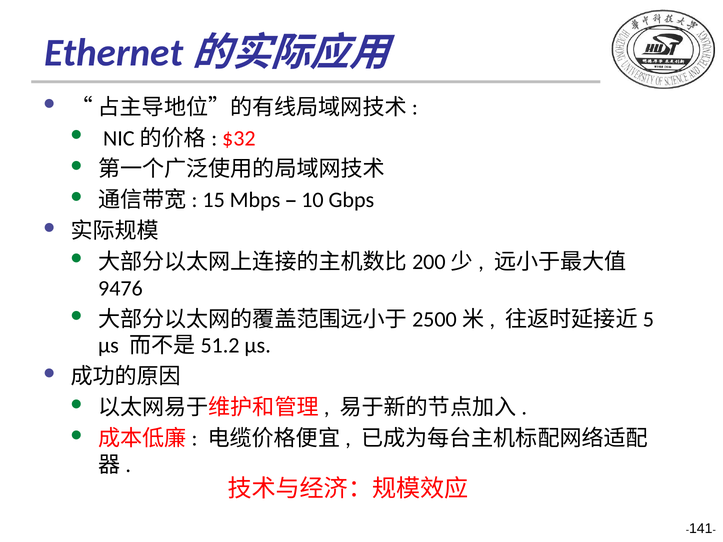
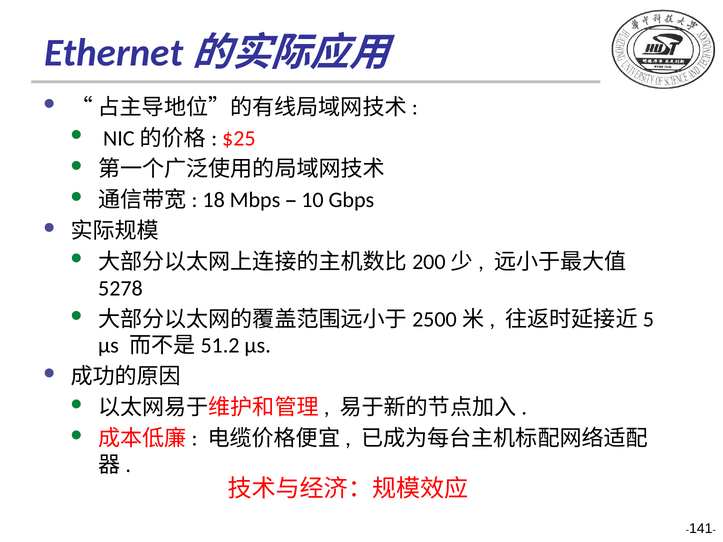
$32: $32 -> $25 (239, 138)
15: 15 -> 18 (214, 200)
9476: 9476 -> 5278 (120, 288)
